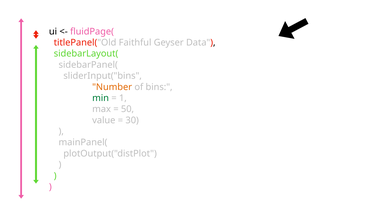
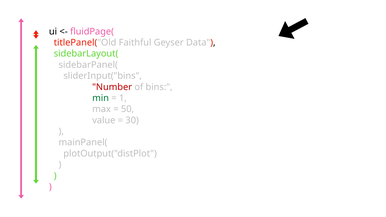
Number colour: orange -> red (112, 87)
